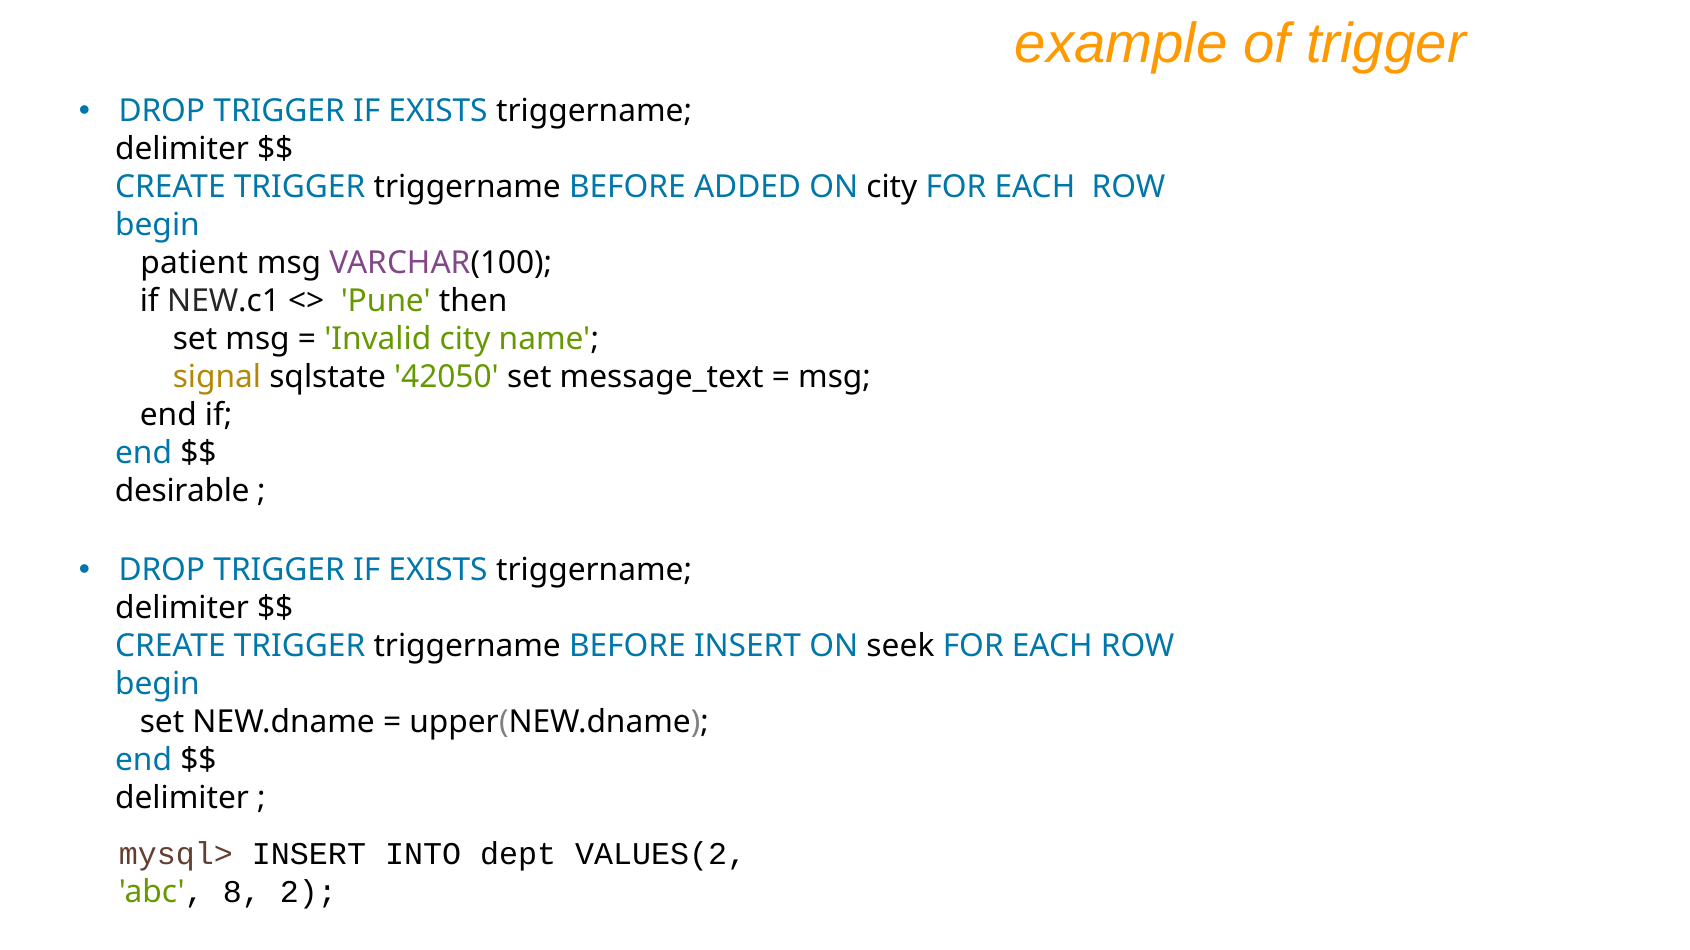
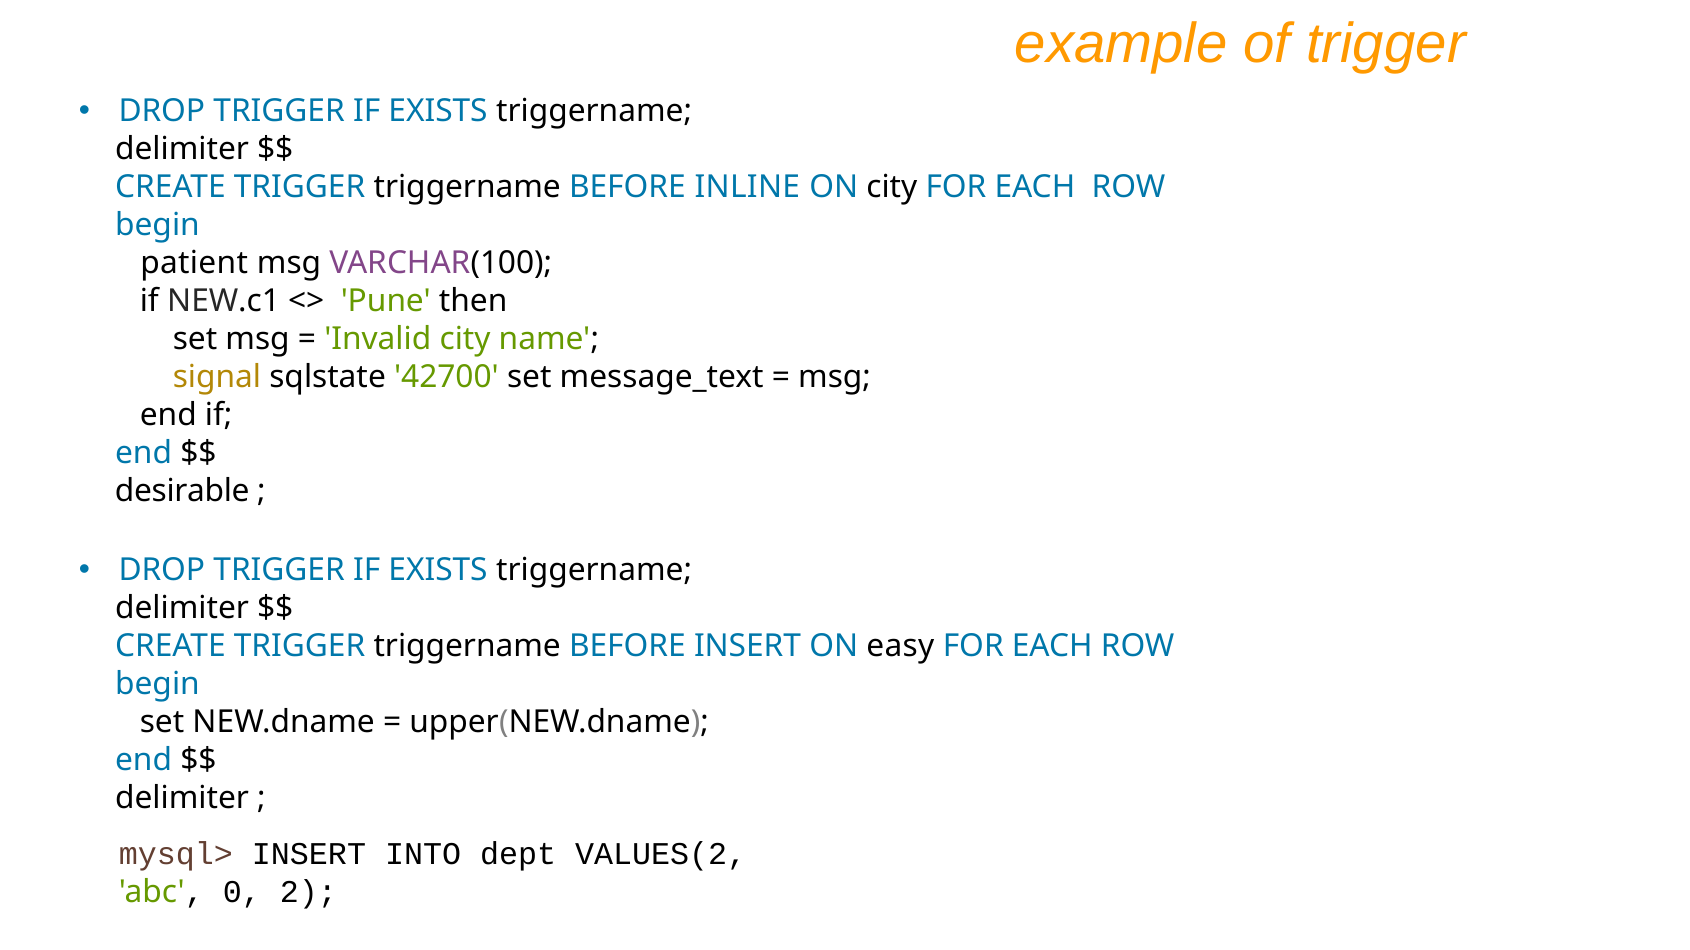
ADDED: ADDED -> INLINE (747, 187)
42050: 42050 -> 42700 (446, 378)
seek: seek -> easy (900, 647)
8: 8 -> 0 (242, 892)
